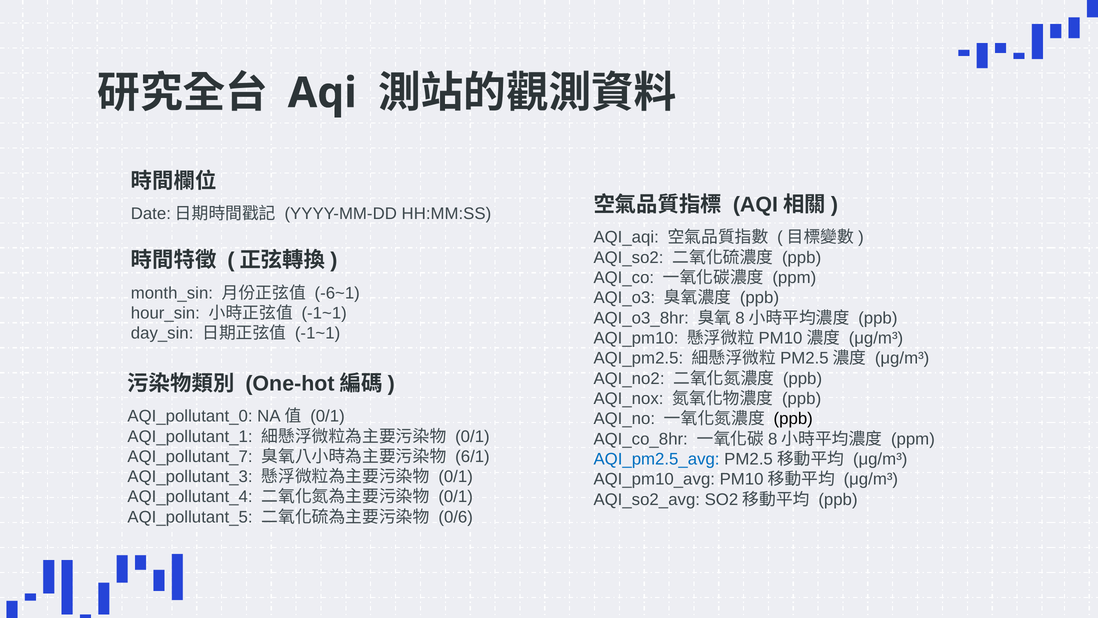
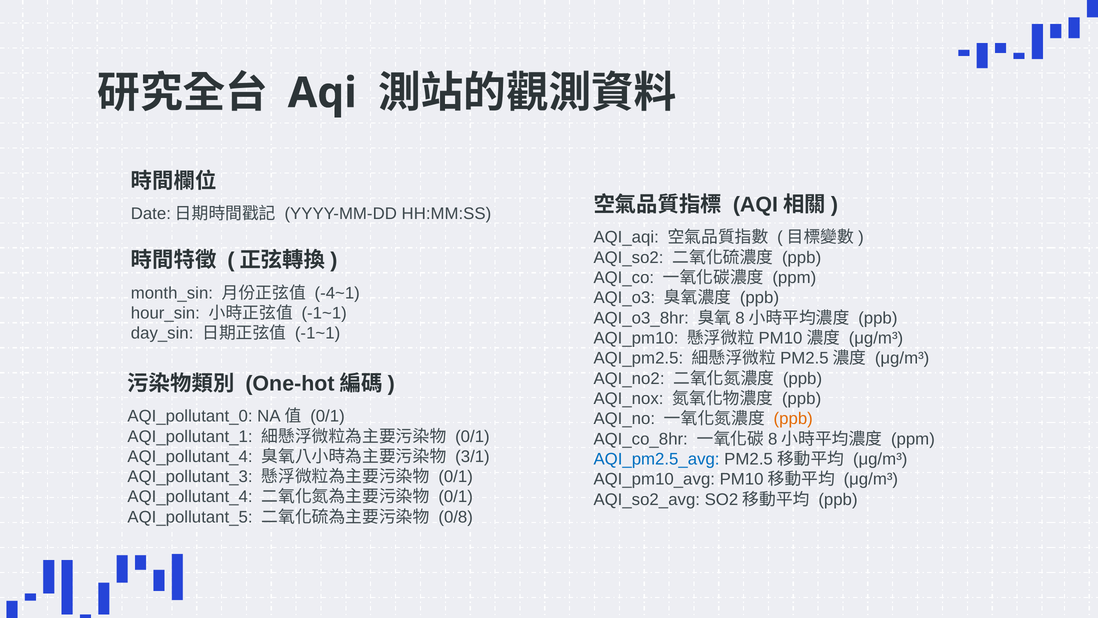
-6~1: -6~1 -> -4~1 (337, 293)
ppb colour: black -> orange (793, 419)
AQI_pollutant_7: AQI_pollutant_7 -> AQI_pollutant_4 (190, 456)
6/1: 6/1 -> 3/1 (472, 456)
0/6: 0/6 -> 0/8 (456, 517)
